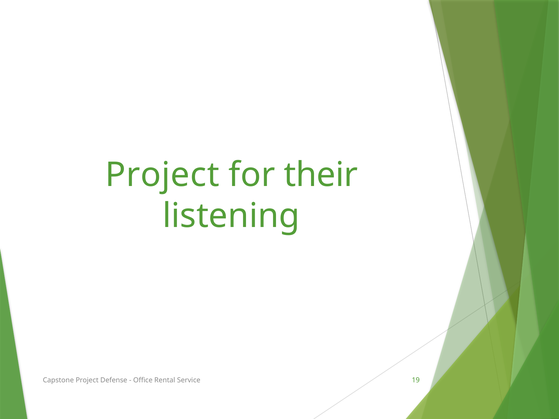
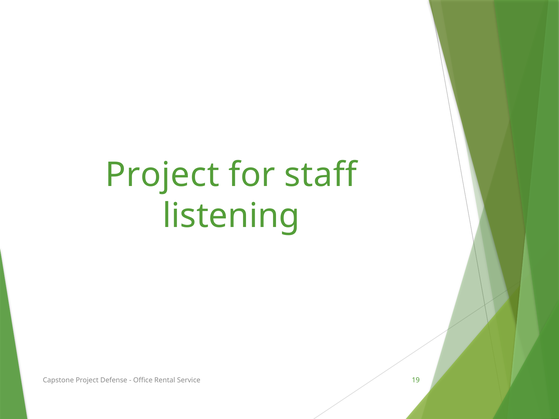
their: their -> staff (321, 175)
